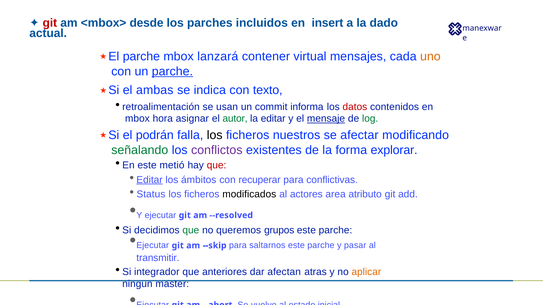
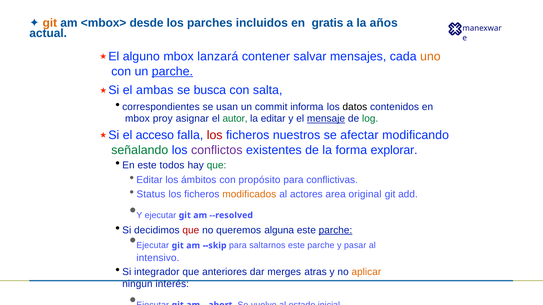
git colour: red -> orange (50, 23)
insert: insert -> gratis (327, 23)
dado: dado -> años (384, 23)
El parche: parche -> alguno (141, 56)
virtual: virtual -> salvar (310, 56)
indica: indica -> busca (210, 90)
texto: texto -> salta (268, 90)
retroalimentación: retroalimentación -> correspondientes (161, 107)
datos colour: red -> black (355, 107)
hora: hora -> proy (163, 119)
podrán: podrán -> acceso (155, 135)
los colour: black -> red (215, 135)
metió: metió -> todos (172, 165)
que colour: red -> green (217, 165)
Editar underline: present -> none (150, 180)
recuperar: recuperar -> propósito (259, 180)
modificados colour: black -> orange (249, 194)
atributo: atributo -> original (365, 194)
que colour: green -> red (191, 230)
grupos: grupos -> alguna (279, 230)
parche underline: none -> present (335, 230)
transmitir: transmitir -> intensivo (158, 258)
afectan: afectan -> merges (284, 272)
master: master -> interés (172, 284)
